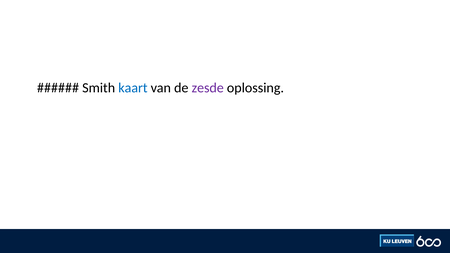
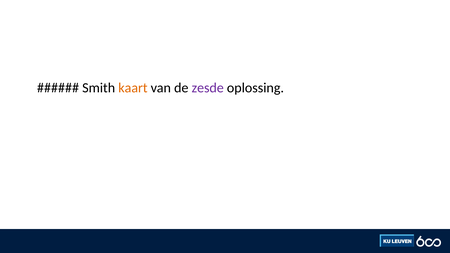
kaart colour: blue -> orange (133, 88)
